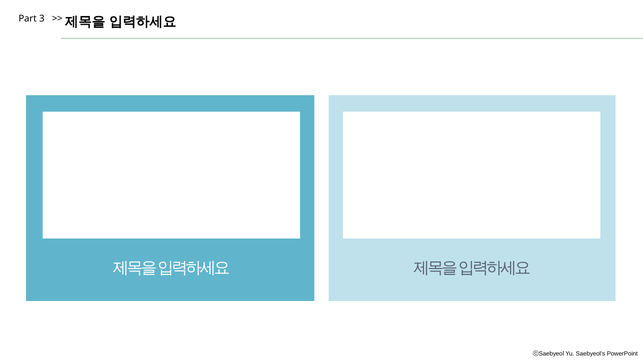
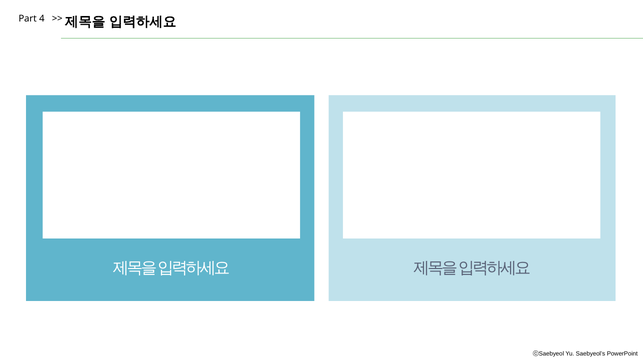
3: 3 -> 4 (42, 19)
